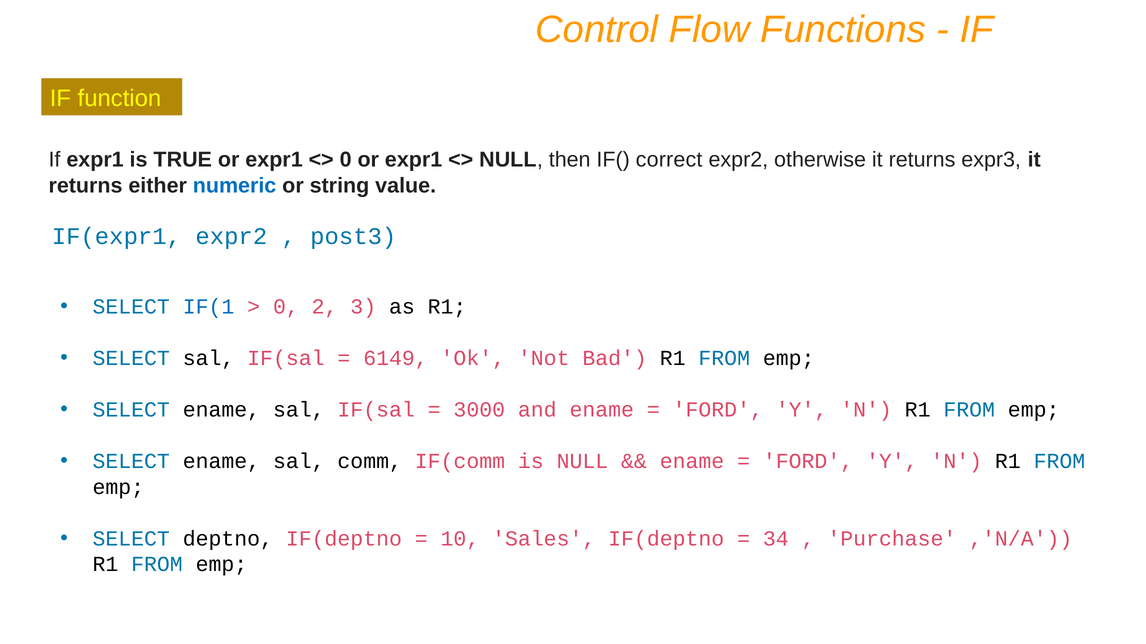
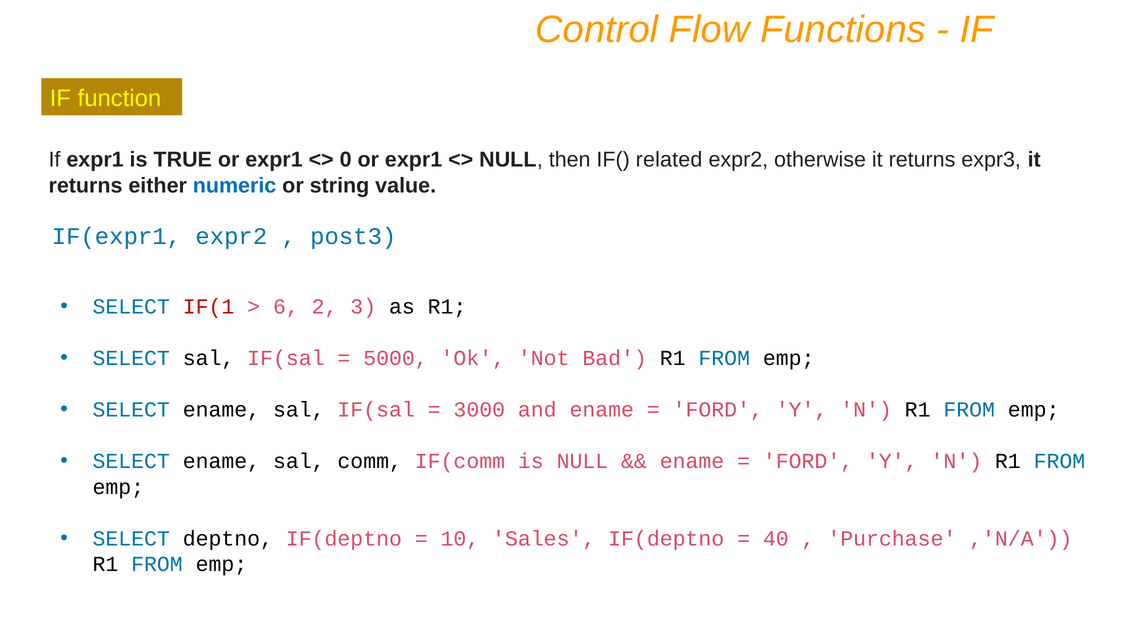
correct: correct -> related (669, 160)
IF(1 colour: blue -> red (209, 307)
0: 0 -> 6 (286, 307)
6149: 6149 -> 5000 (395, 359)
34: 34 -> 40 (776, 539)
